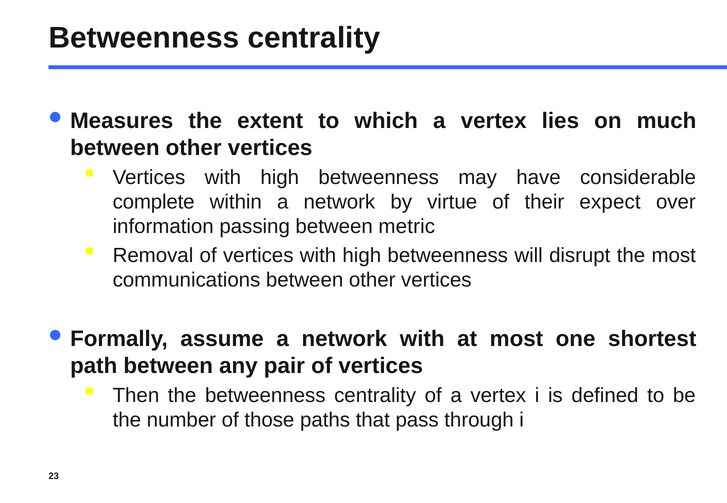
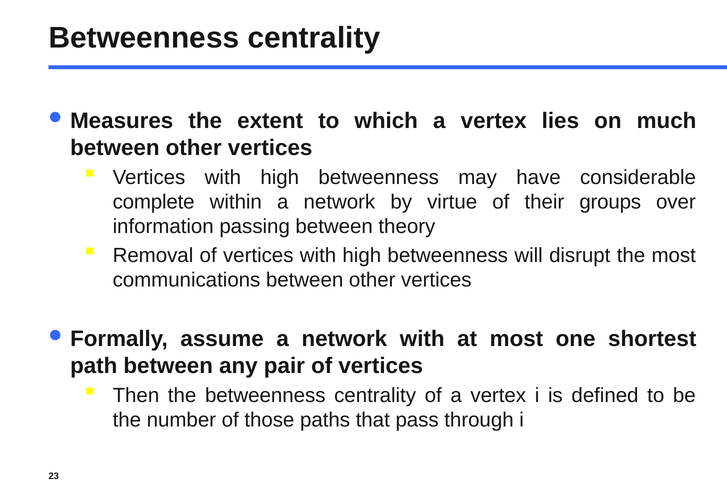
expect: expect -> groups (610, 202)
metric: metric -> theory (407, 227)
